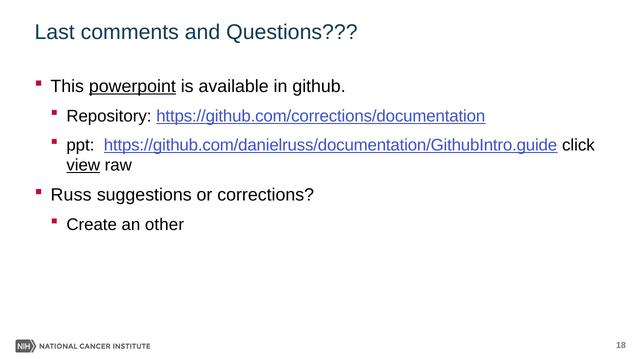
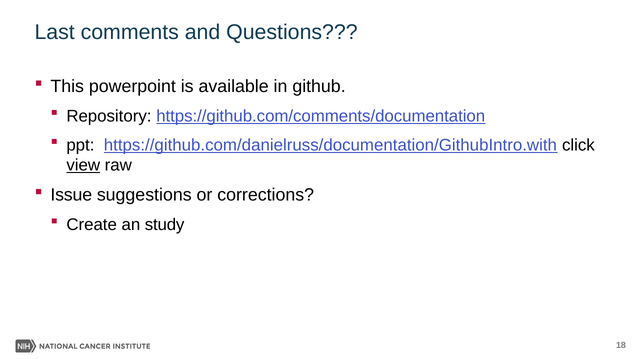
powerpoint underline: present -> none (132, 87)
https://github.com/corrections/documentation: https://github.com/corrections/documentation -> https://github.com/comments/documentation (321, 116)
https://github.com/danielruss/documentation/GithubIntro.guide: https://github.com/danielruss/documentation/GithubIntro.guide -> https://github.com/danielruss/documentation/GithubIntro.with (330, 145)
Russ: Russ -> Issue (71, 195)
other: other -> study (165, 225)
